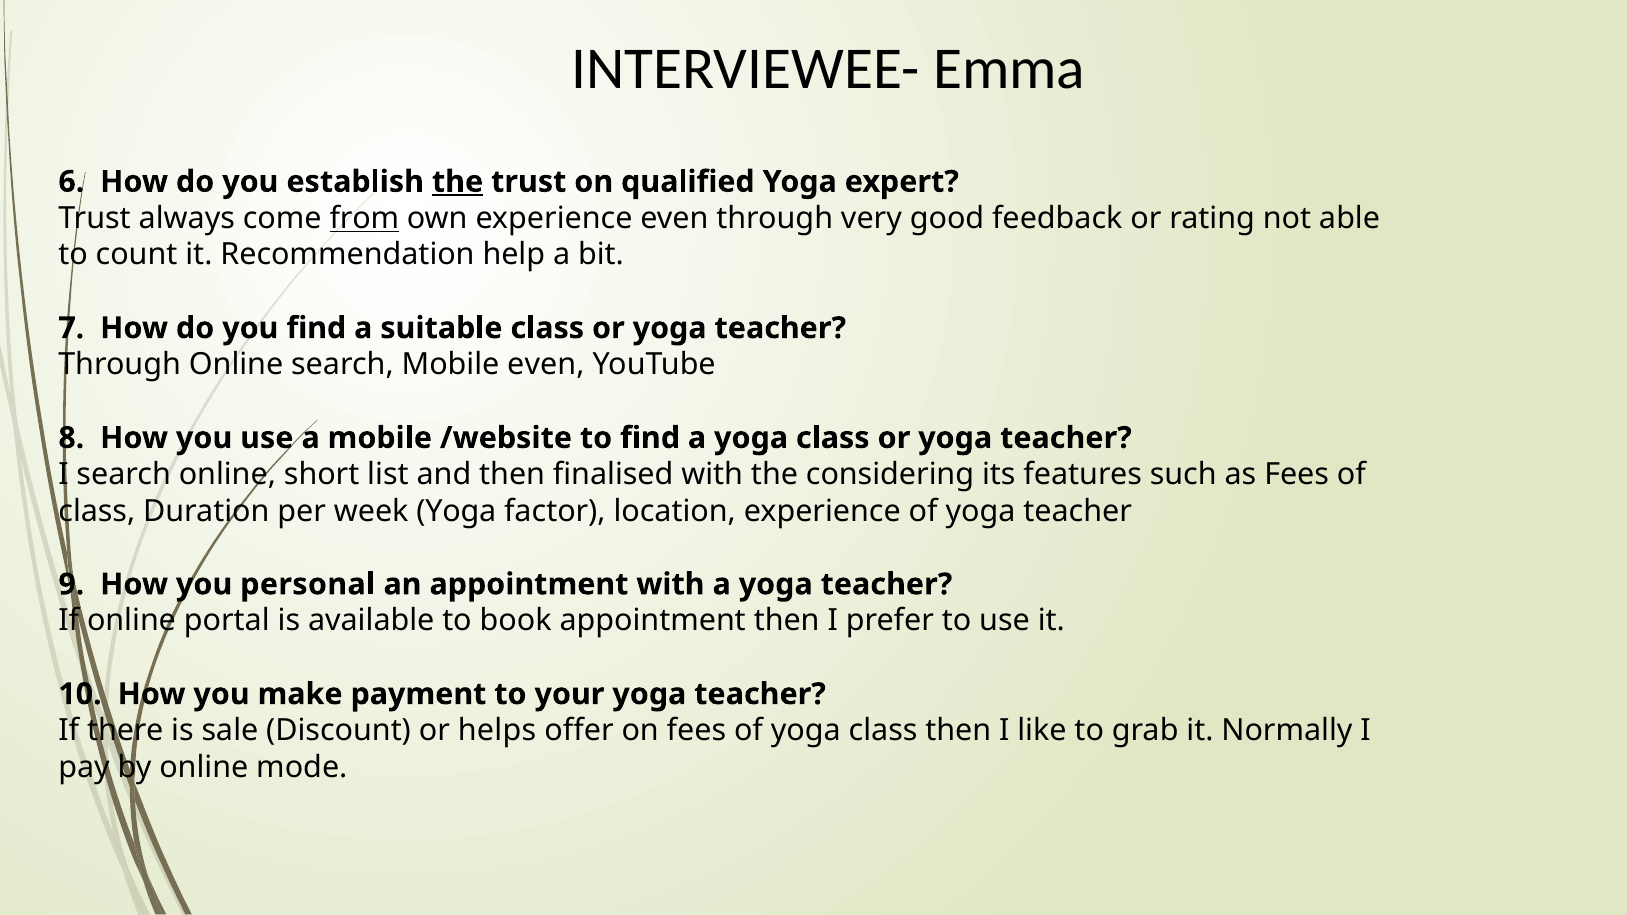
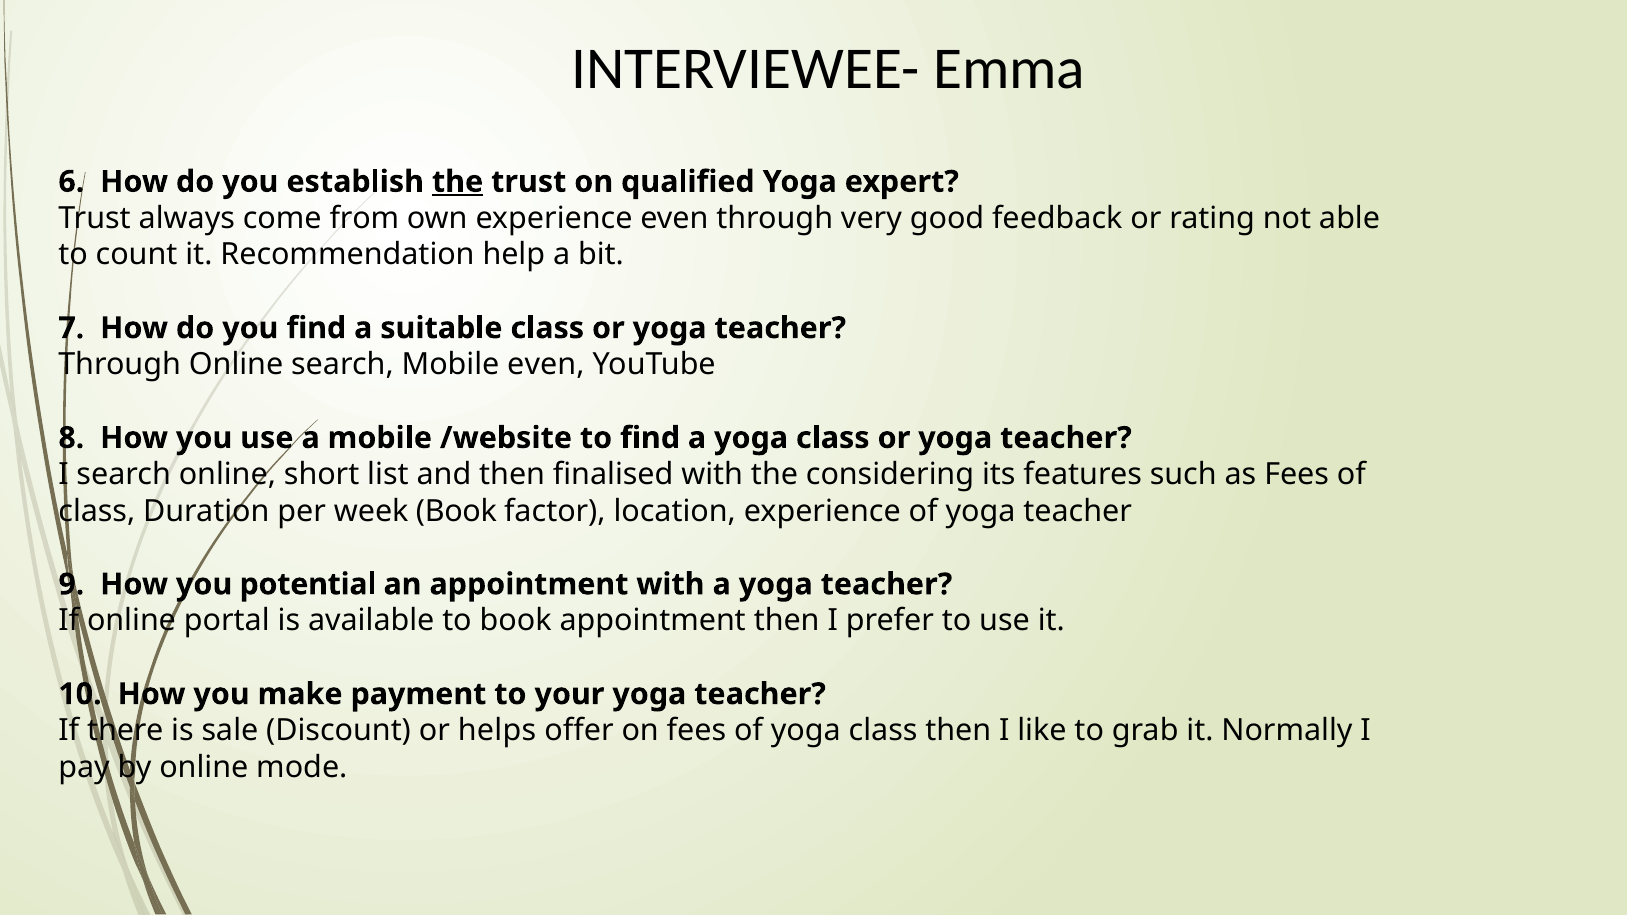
from underline: present -> none (364, 218)
week Yoga: Yoga -> Book (456, 511)
personal: personal -> potential (308, 584)
